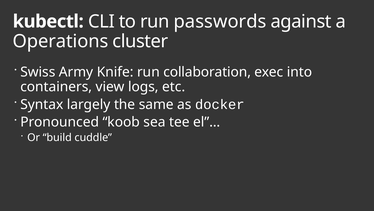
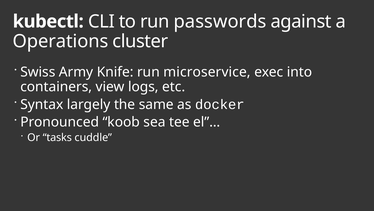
collaboration: collaboration -> microservice (207, 72)
build: build -> tasks (57, 137)
